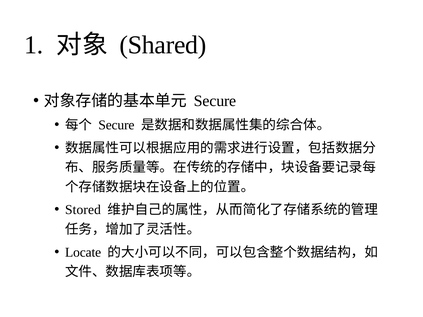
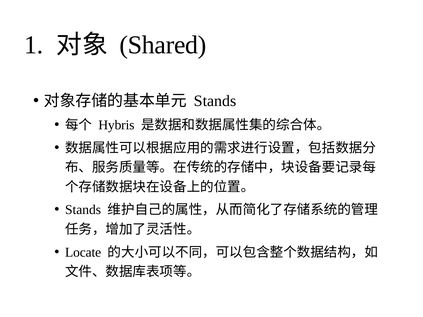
Secure: Secure -> Stands (215, 101)
Secure: Secure -> Hybris (116, 125)
Stored: Stored -> Stands (83, 210)
